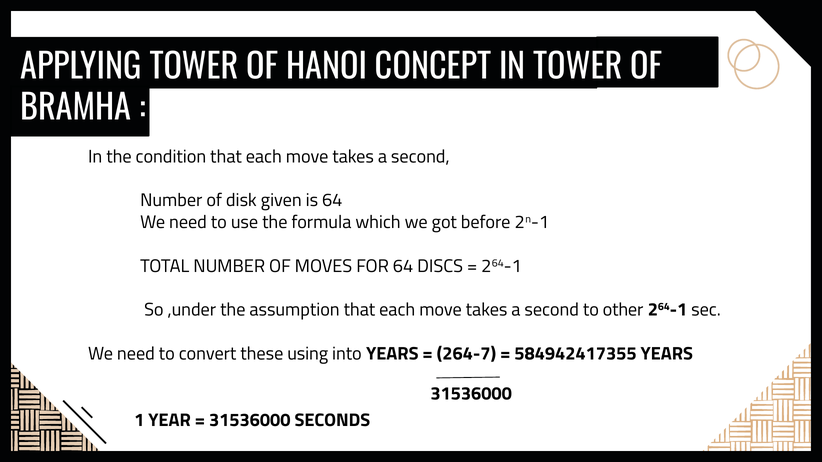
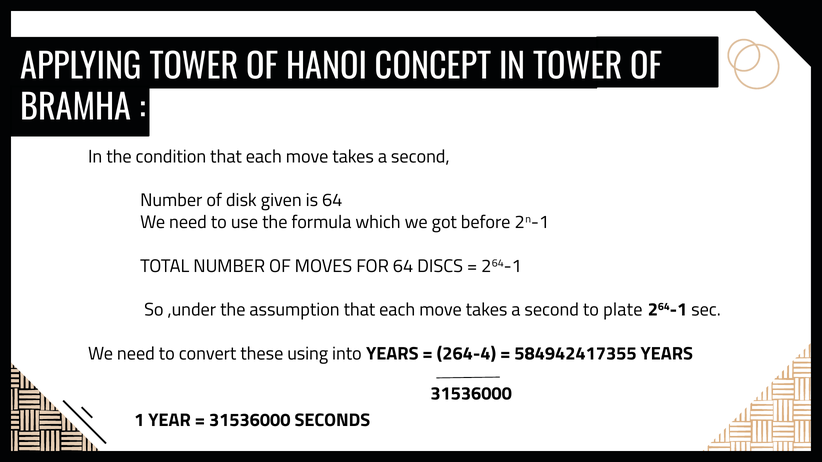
other: other -> plate (623, 310)
264-7: 264-7 -> 264-4 (466, 354)
